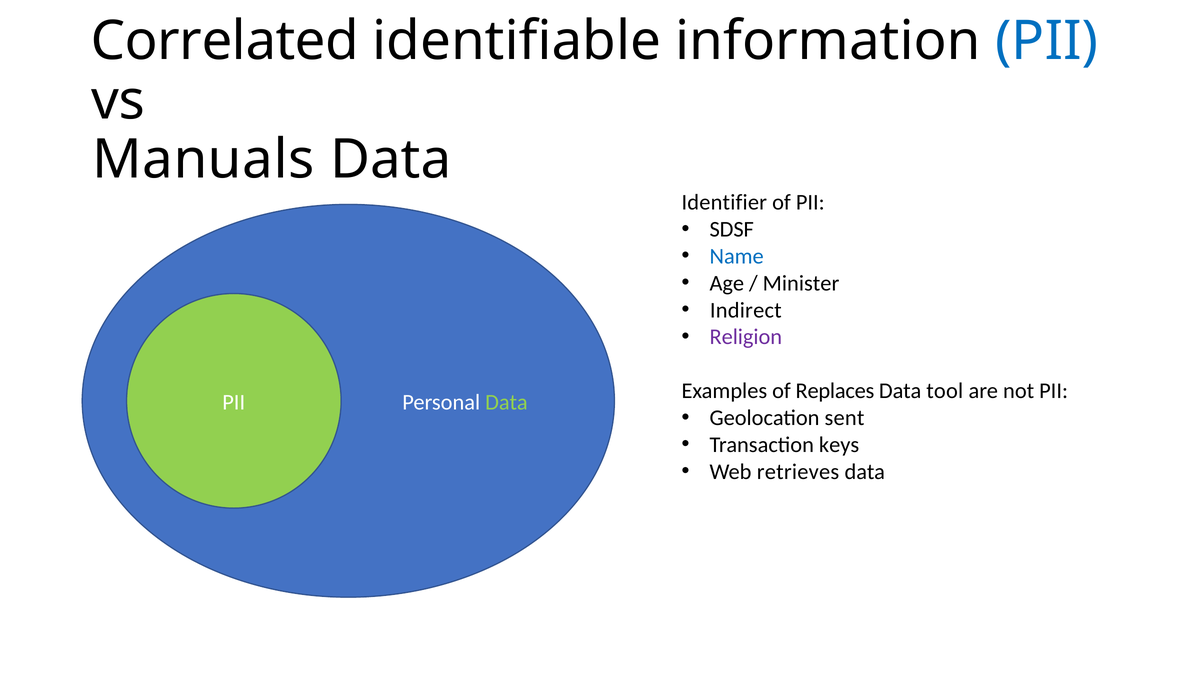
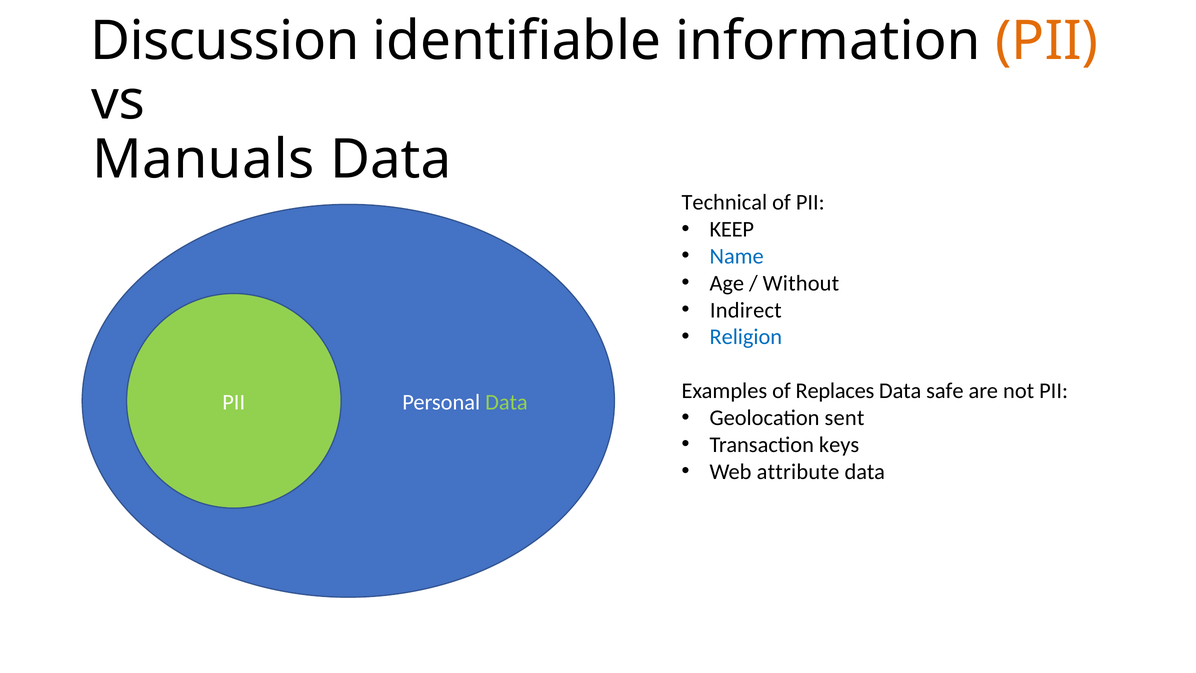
Correlated: Correlated -> Discussion (225, 41)
PII colour: blue -> orange (1047, 41)
Identifier: Identifier -> Technical (724, 202)
SDSF: SDSF -> KEEP (732, 229)
Minister: Minister -> Without (801, 283)
Religion colour: purple -> blue (746, 337)
tool: tool -> safe (945, 391)
retrieves: retrieves -> attribute (798, 471)
